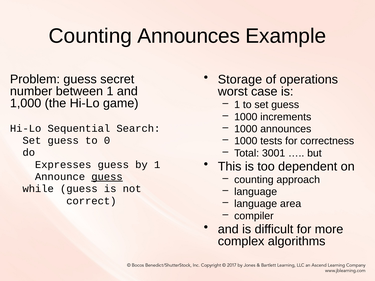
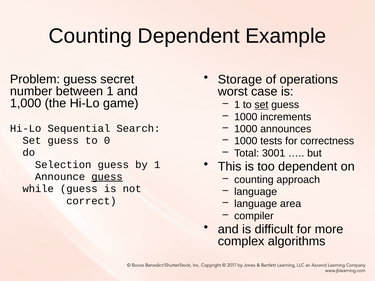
Counting Announces: Announces -> Dependent (189, 36)
set underline: none -> present (261, 105)
Expresses: Expresses -> Selection (63, 165)
